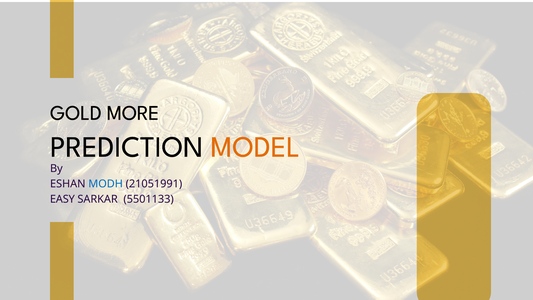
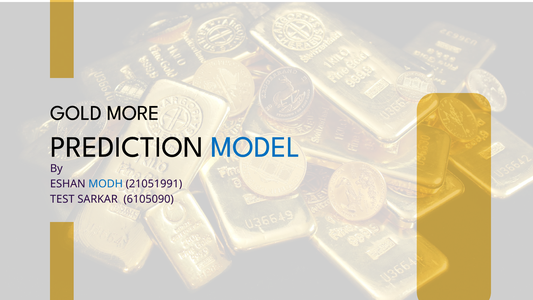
MODEL colour: orange -> blue (255, 147)
EASY: EASY -> TEST (62, 199)
5501133: 5501133 -> 6105090 (149, 199)
